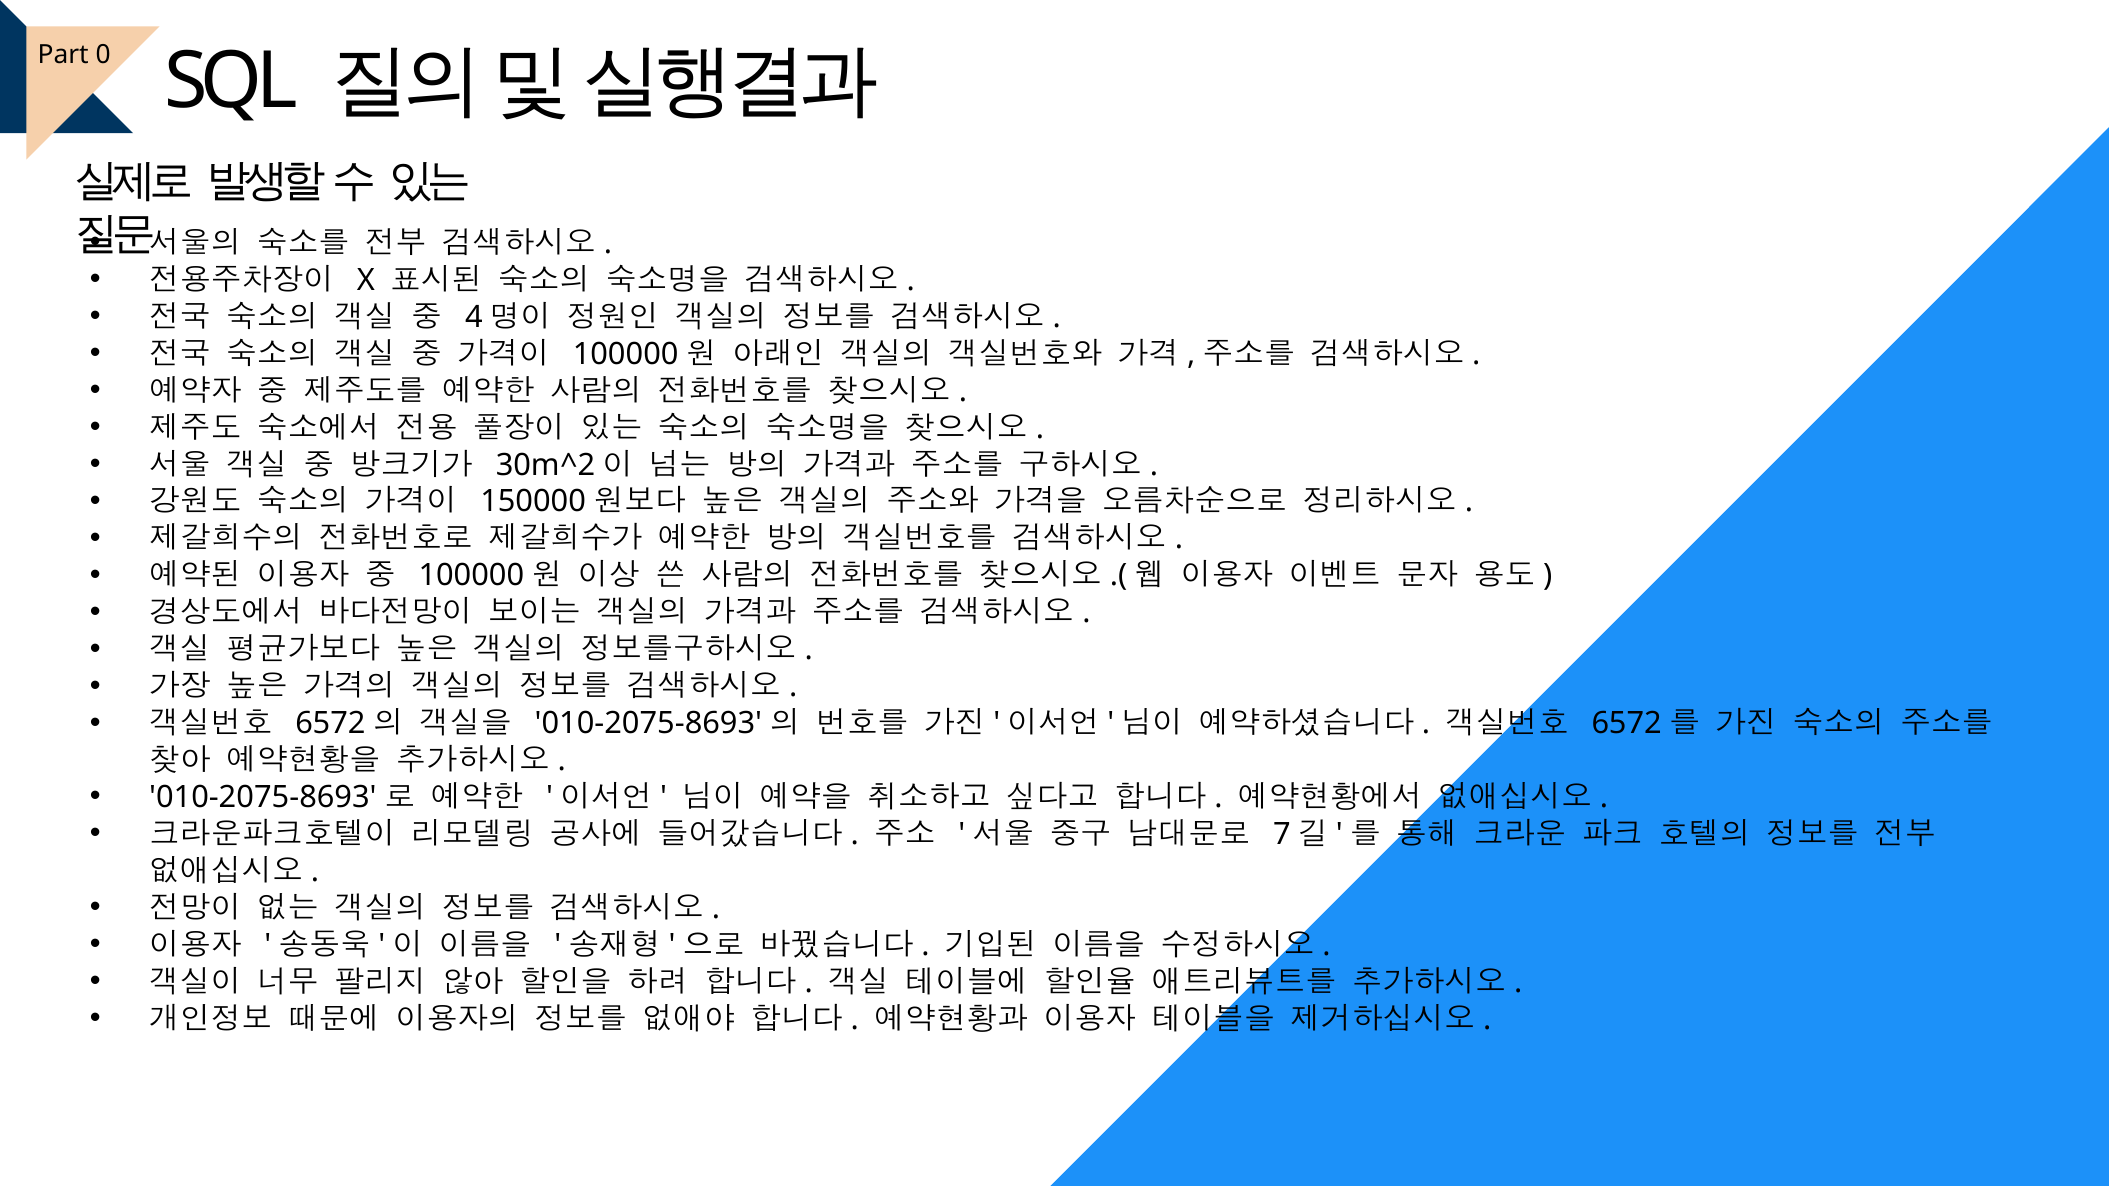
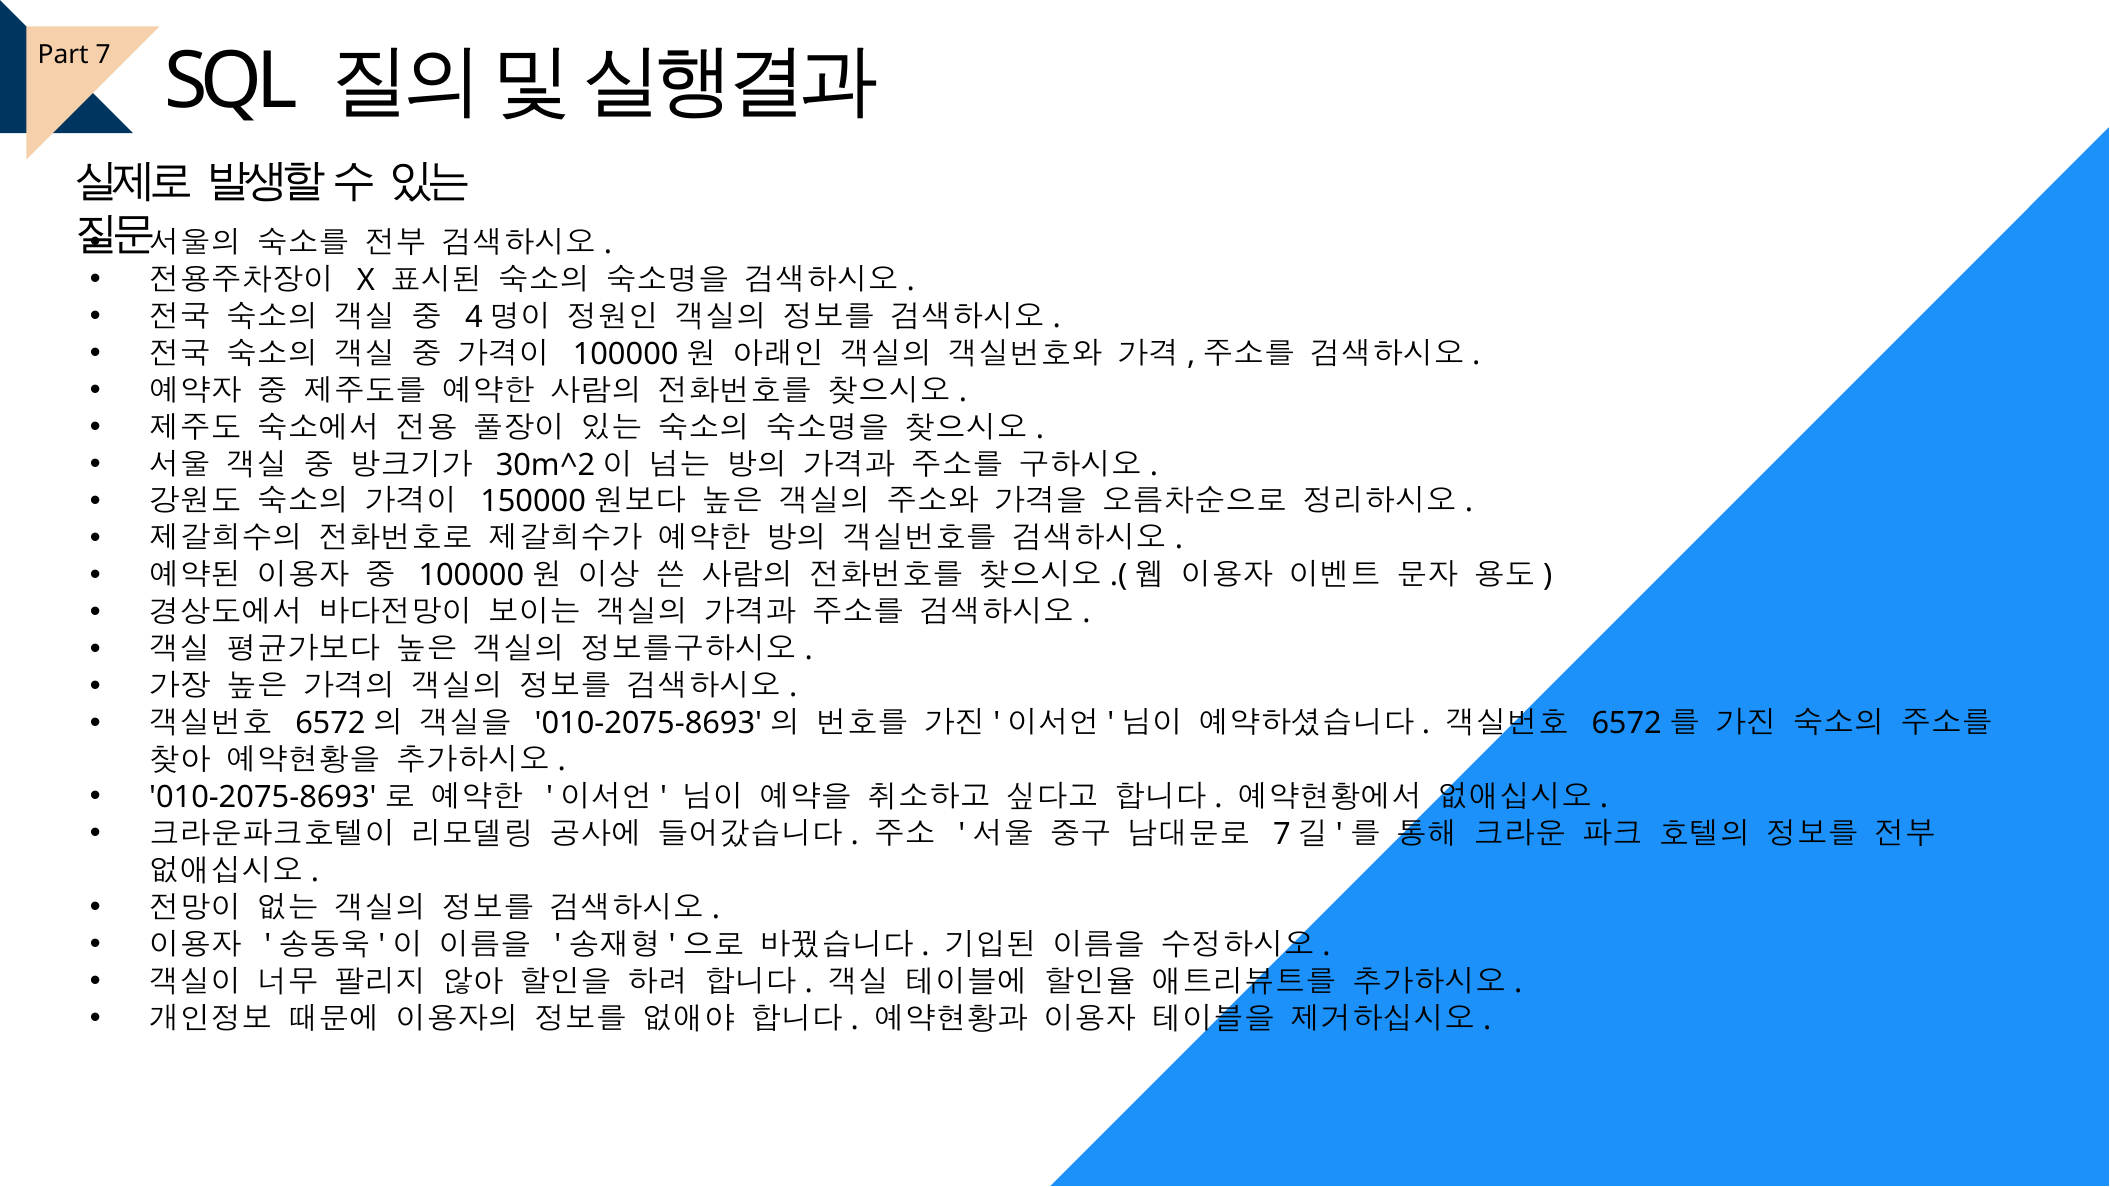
0: 0 -> 7 (103, 54)
